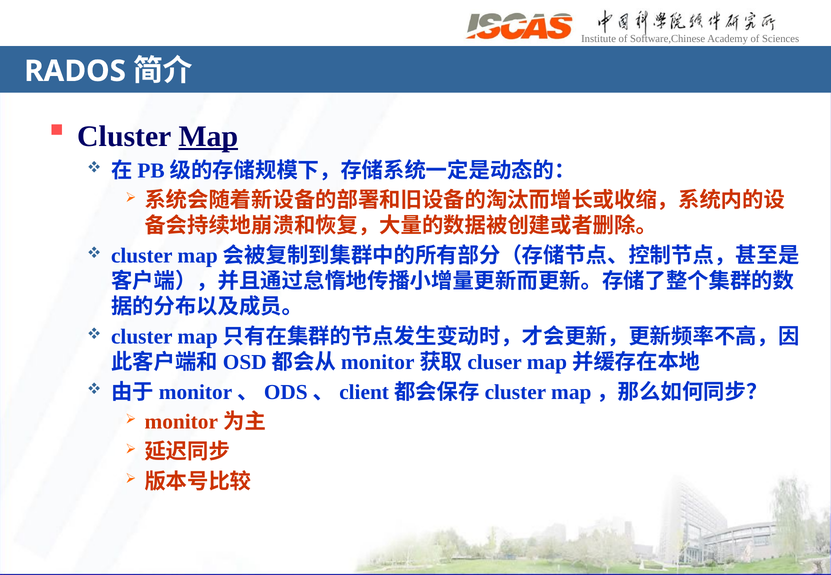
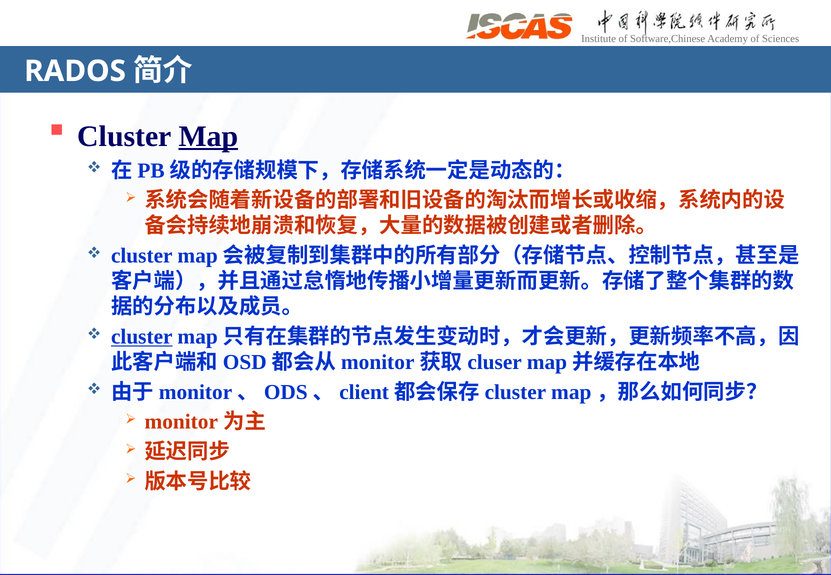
cluster underline: none -> present (142, 337)
